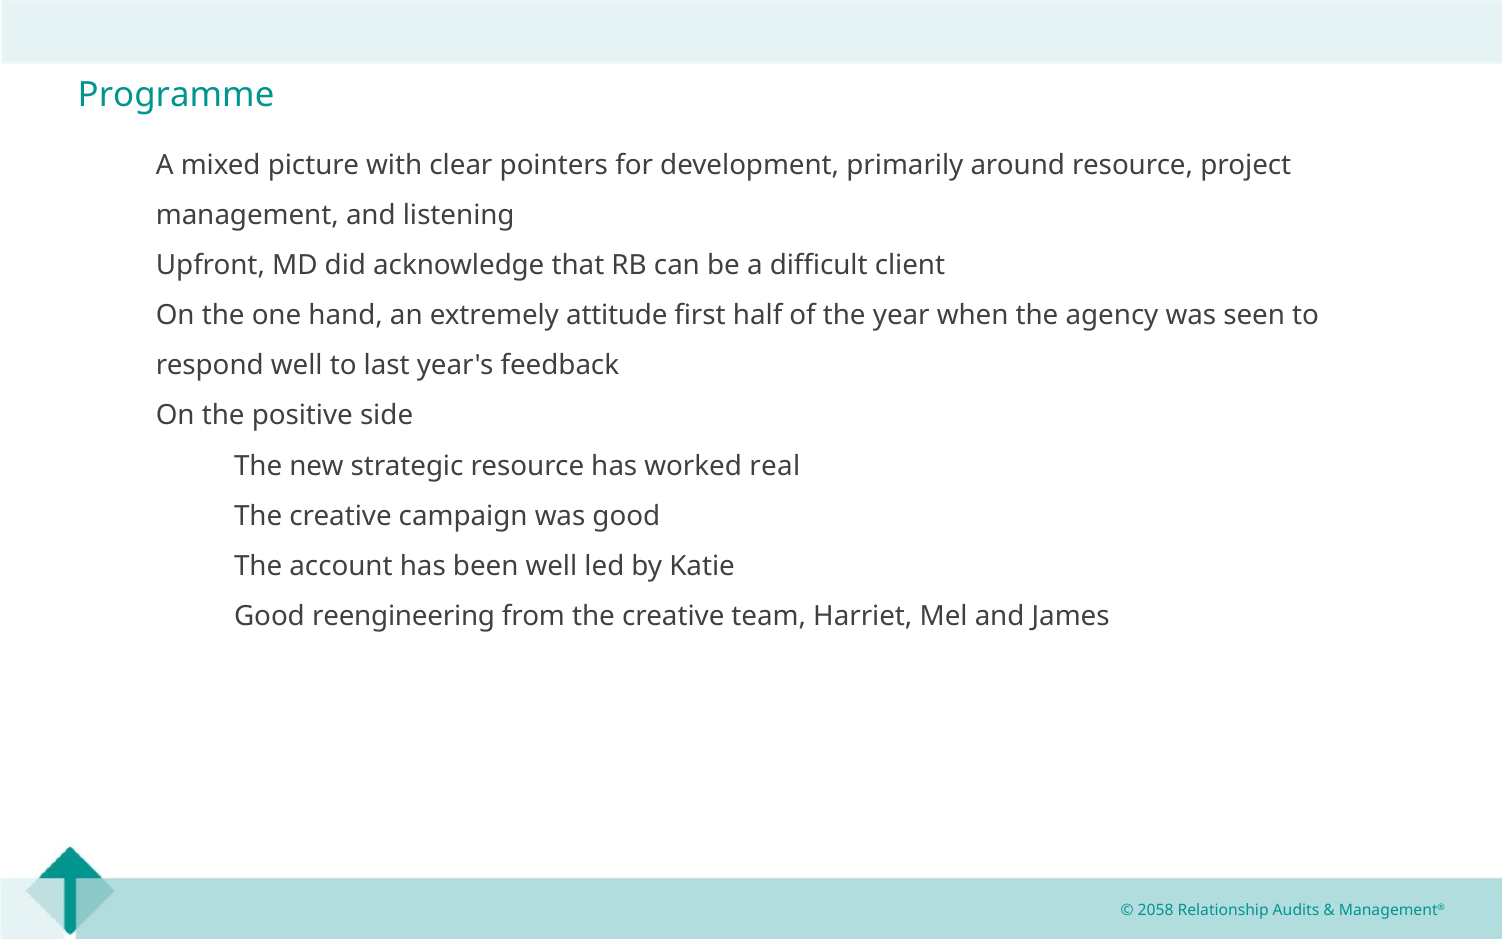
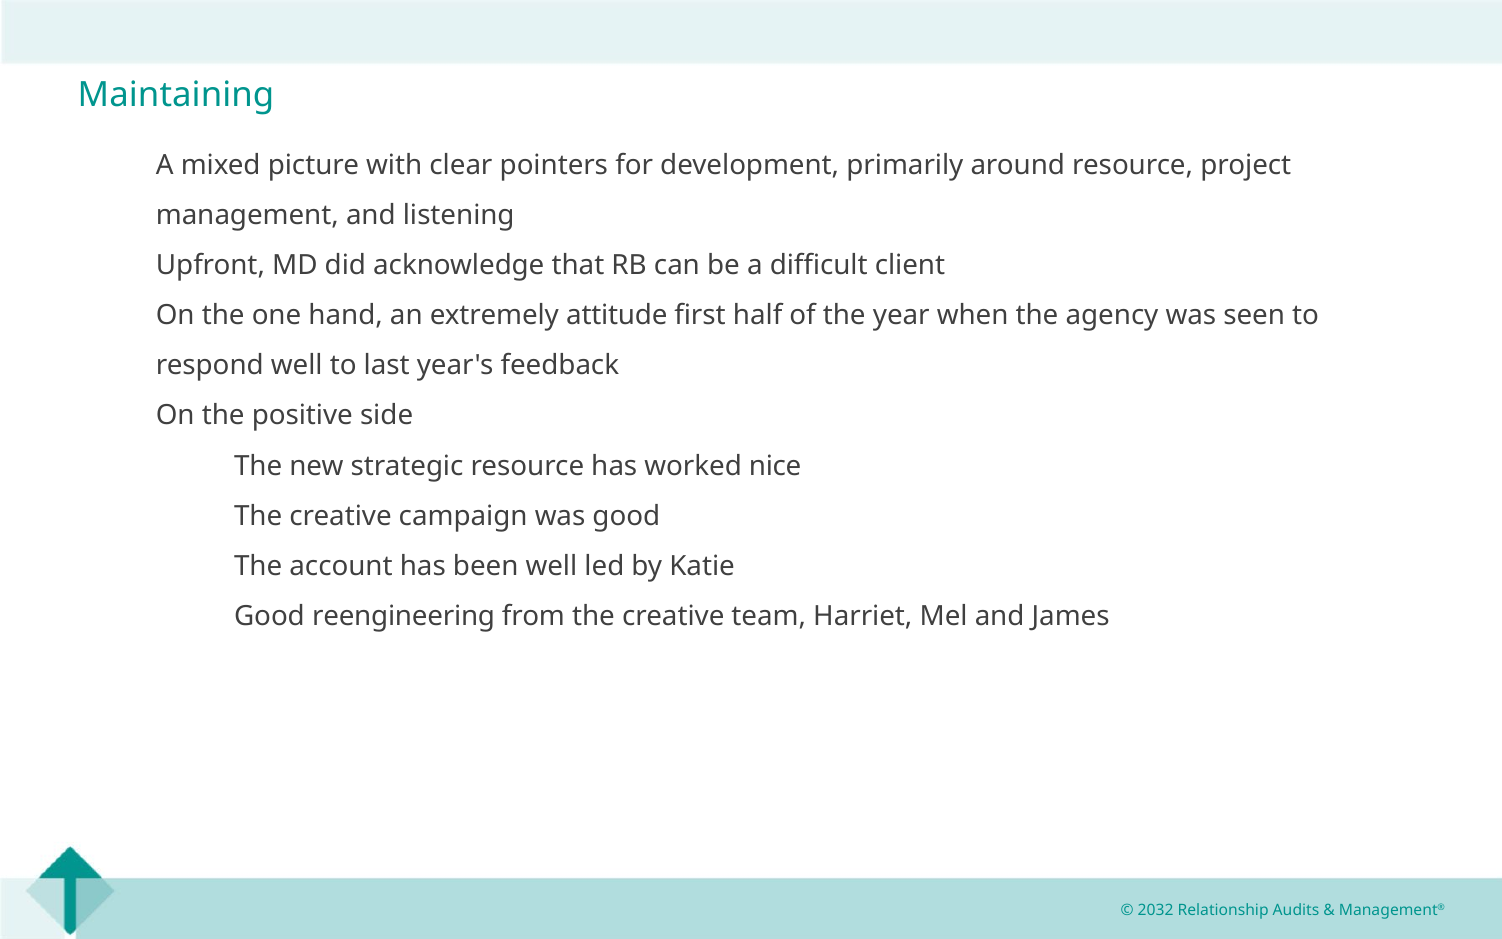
Programme: Programme -> Maintaining (176, 95)
real: real -> nice (775, 466)
2058: 2058 -> 2032 (1156, 910)
